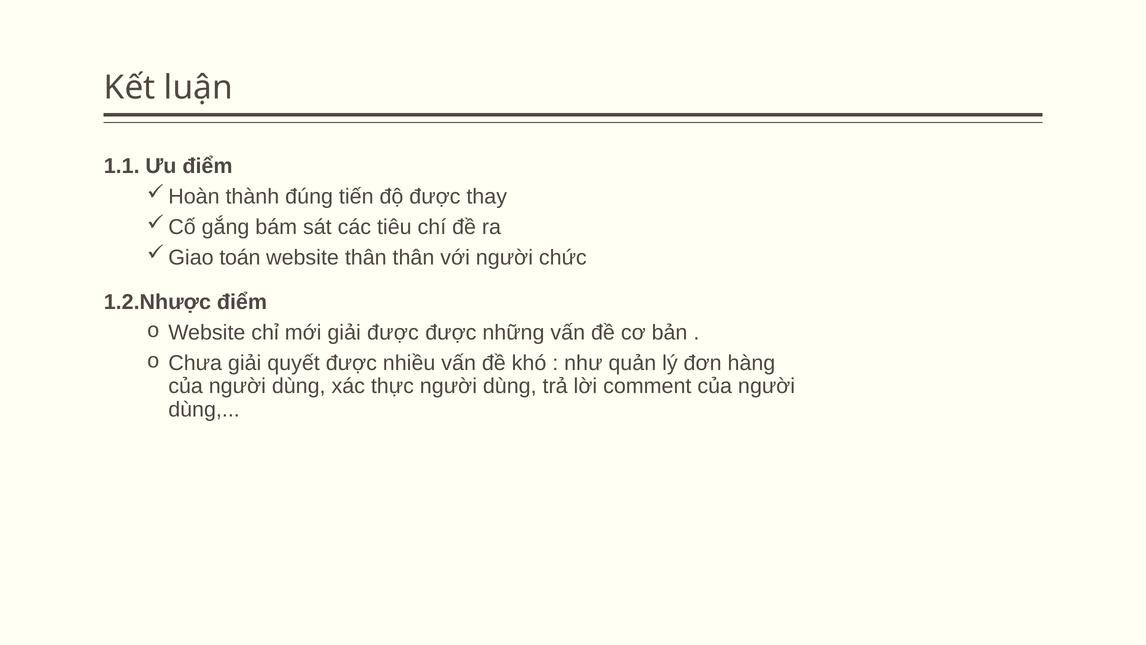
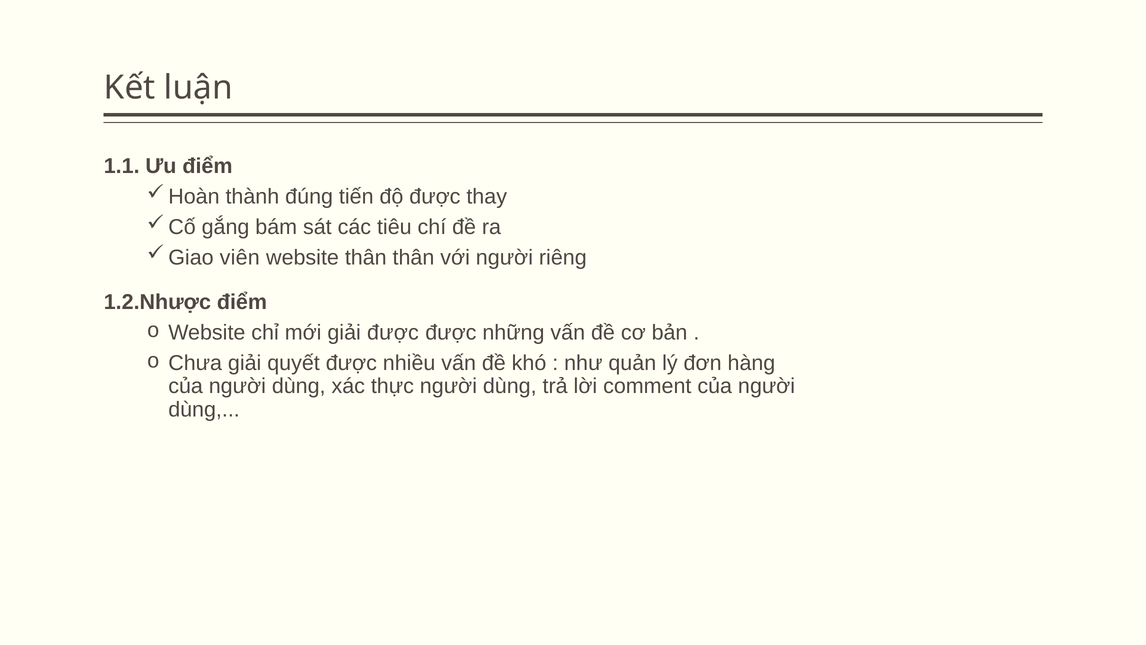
toán: toán -> viên (240, 257)
chức: chức -> riêng (563, 257)
